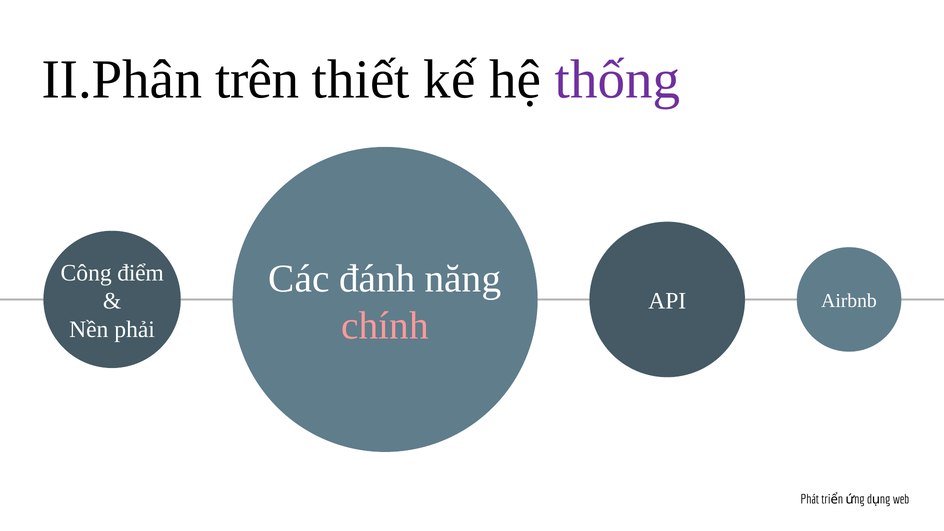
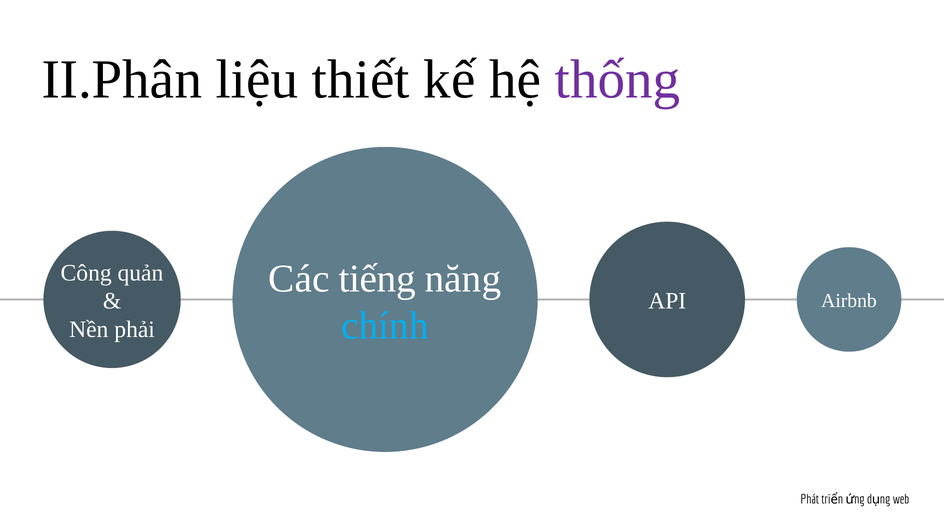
trên: trên -> liệu (257, 80)
đánh: đánh -> tiếng (377, 279)
điểm: điểm -> quản (140, 273)
chính colour: pink -> light blue (385, 326)
